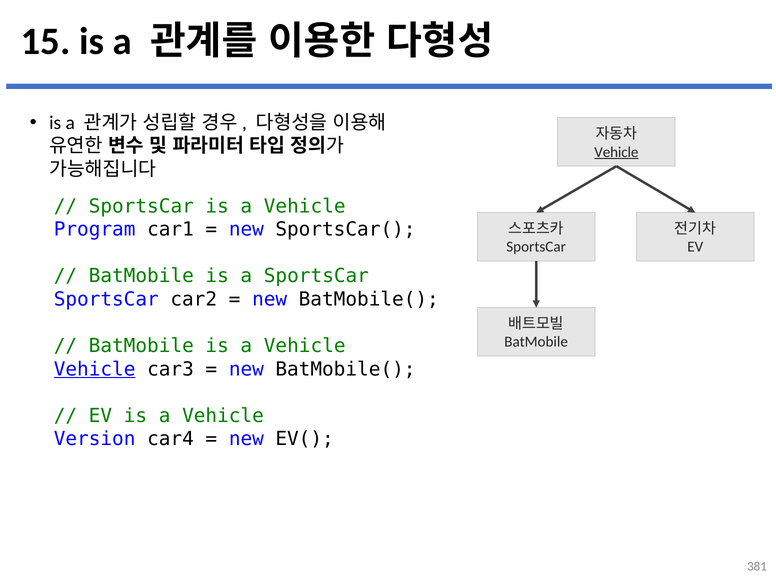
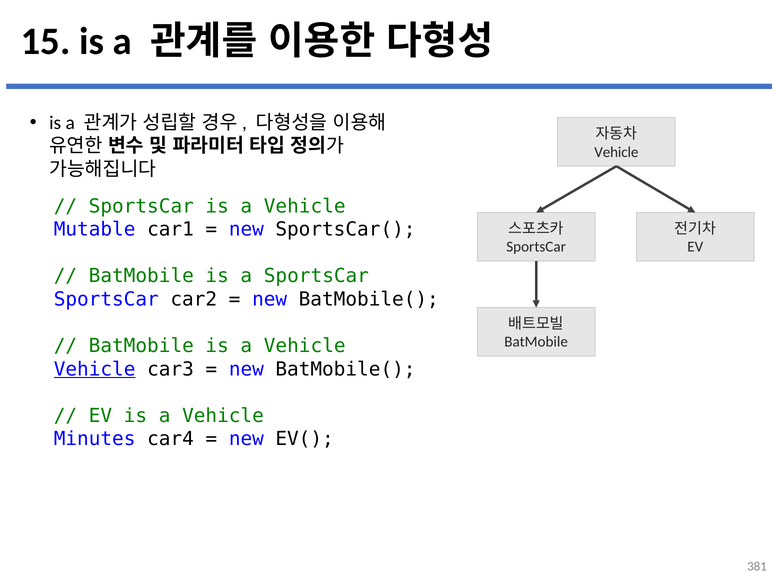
Vehicle underline: present -> none (616, 152)
Program: Program -> Mutable (95, 230)
Version: Version -> Minutes (95, 439)
